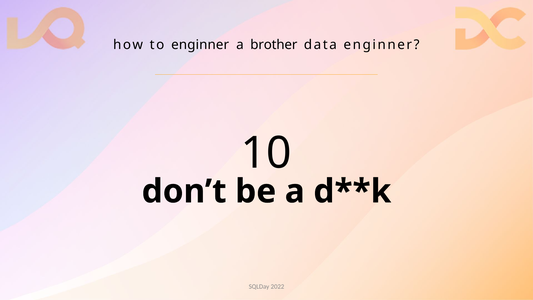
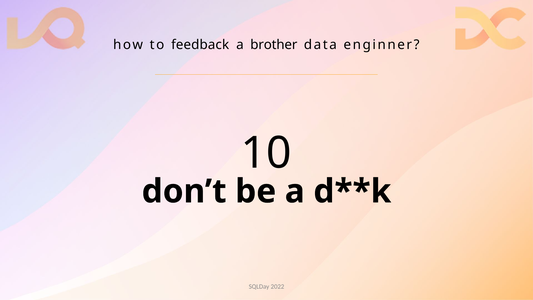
to enginner: enginner -> feedback (200, 45)
